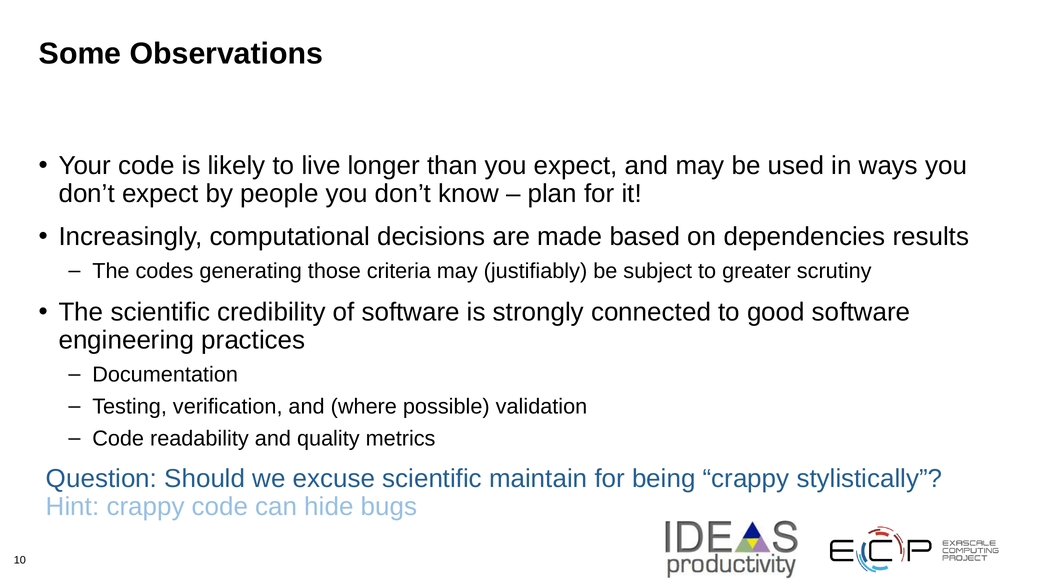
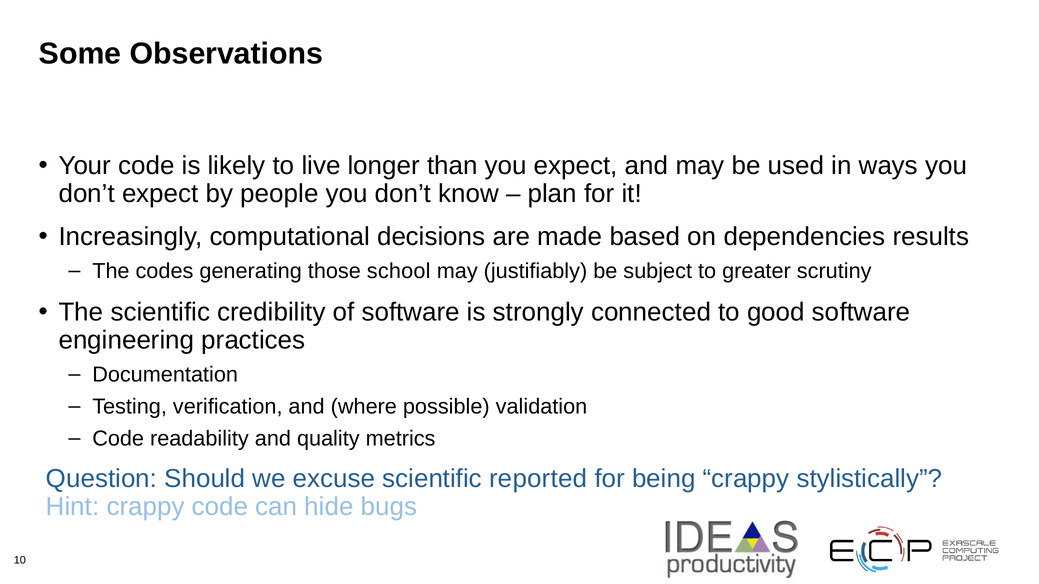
criteria: criteria -> school (399, 272)
maintain: maintain -> reported (538, 479)
